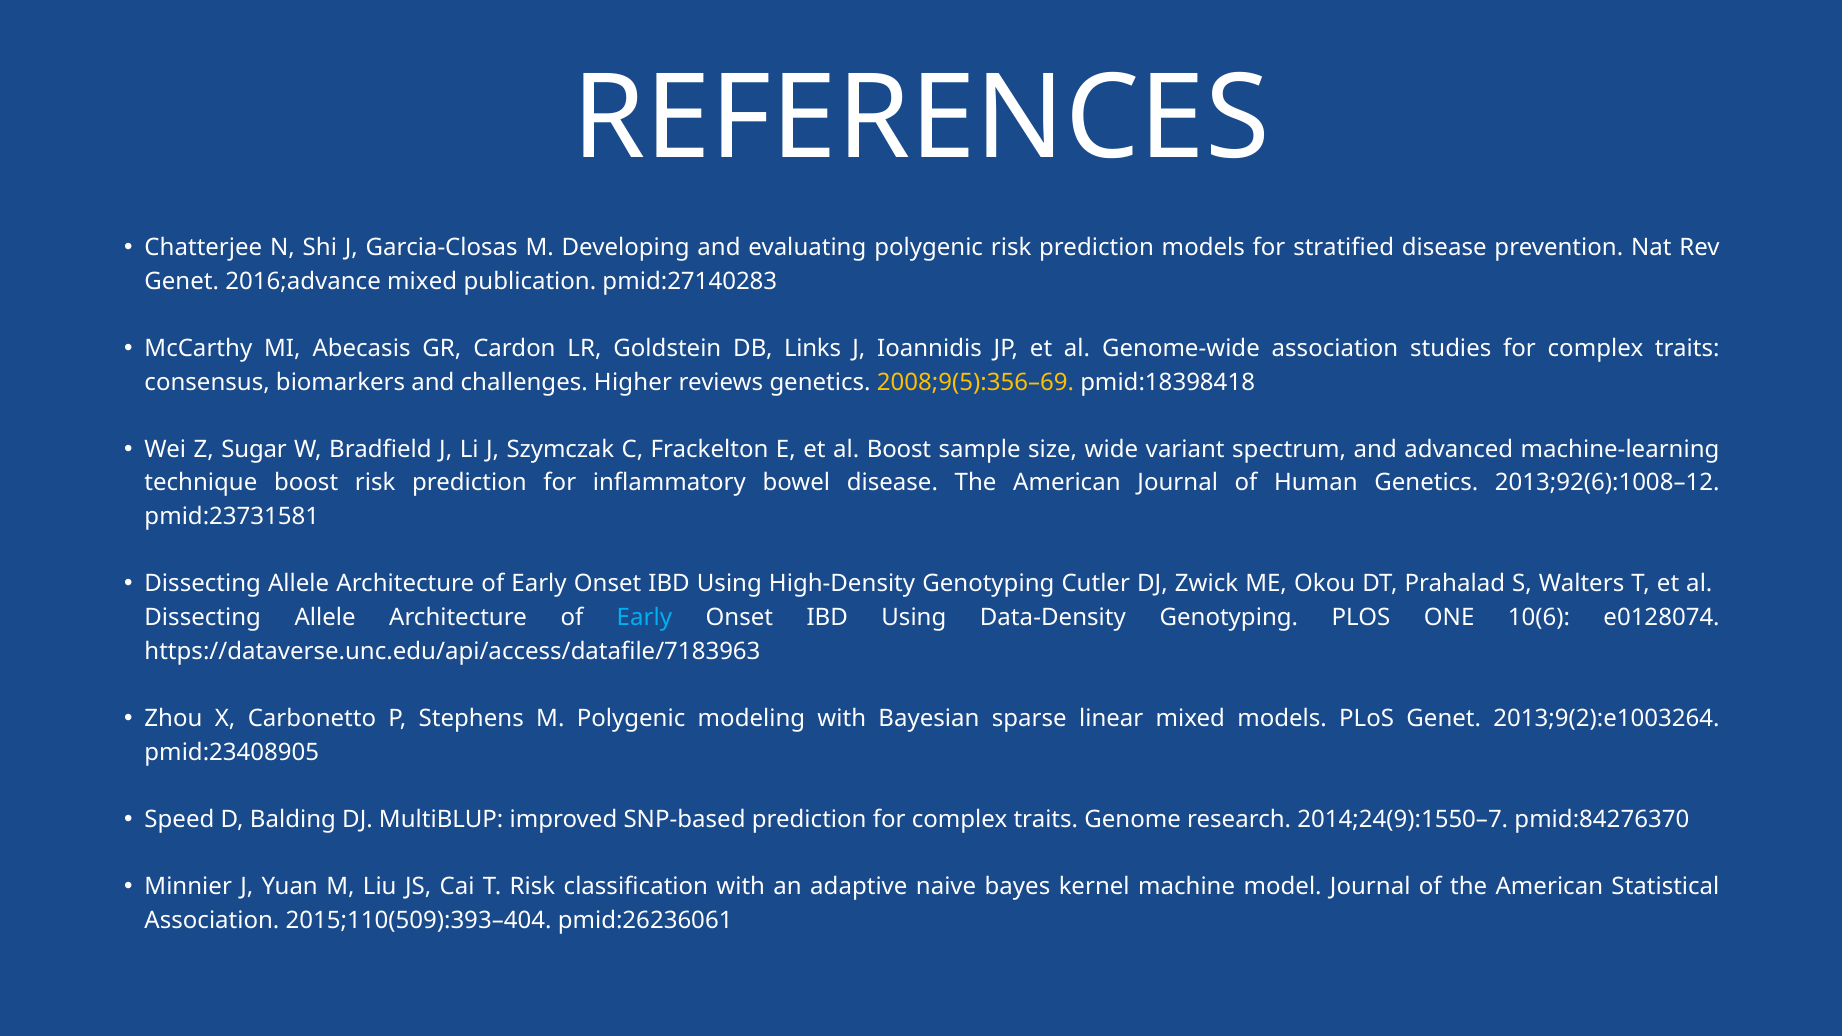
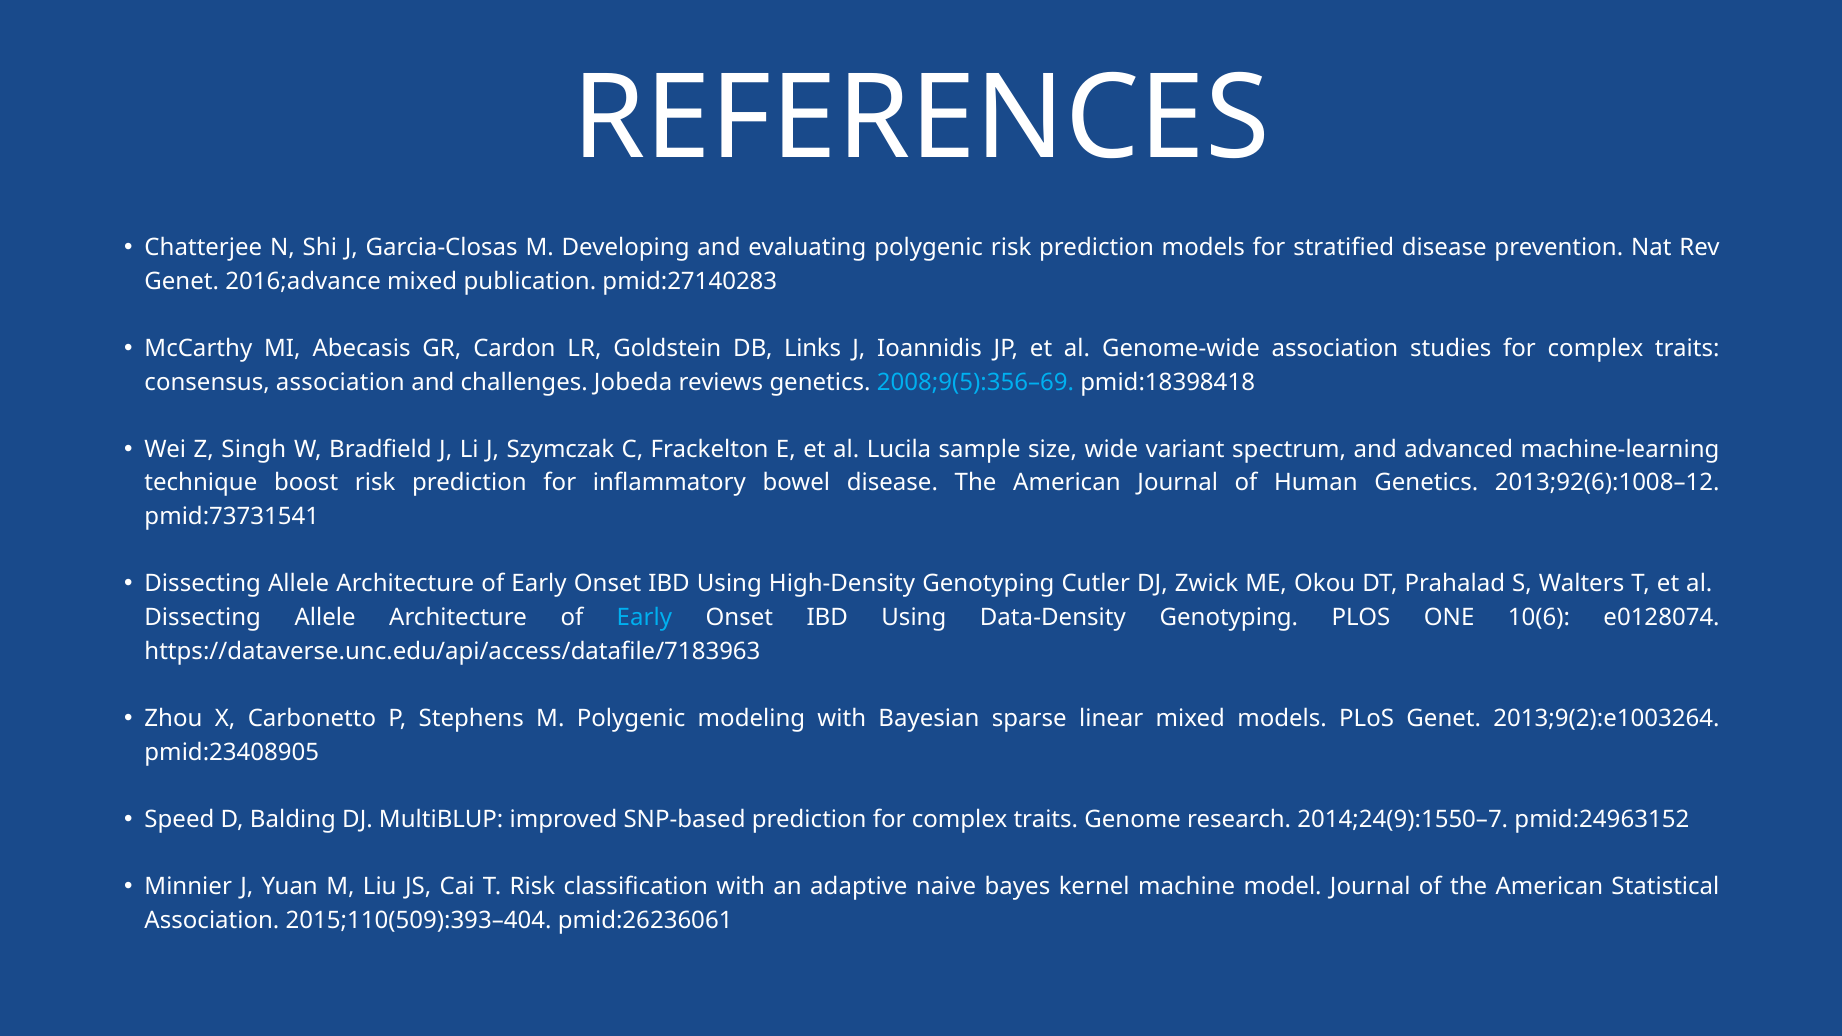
consensus biomarkers: biomarkers -> association (340, 382)
Higher: Higher -> Jobeda (633, 382)
2008;9(5):356–69 colour: yellow -> light blue (975, 382)
Sugar: Sugar -> Singh (254, 449)
al Boost: Boost -> Lucila (899, 449)
pmid:23731581: pmid:23731581 -> pmid:73731541 (232, 517)
pmid:84276370: pmid:84276370 -> pmid:24963152 (1602, 820)
